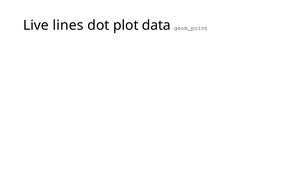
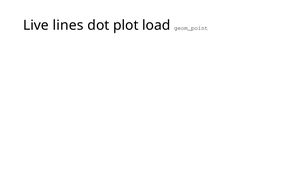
data: data -> load (156, 25)
